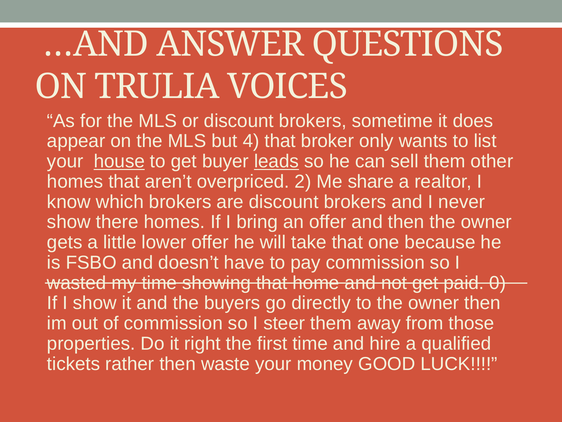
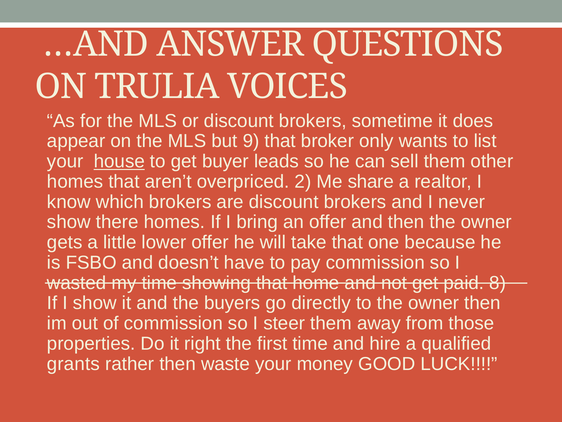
4: 4 -> 9 (251, 141)
leads underline: present -> none (276, 161)
0: 0 -> 8 (498, 283)
tickets: tickets -> grants (73, 363)
